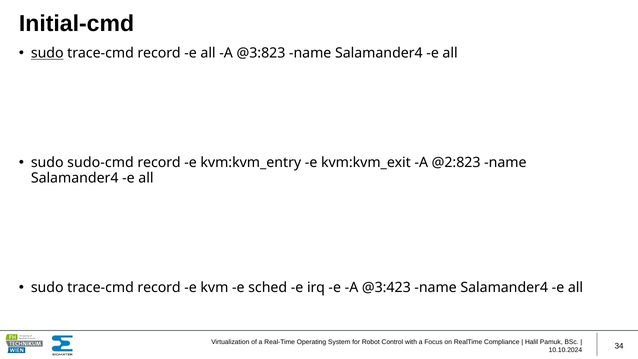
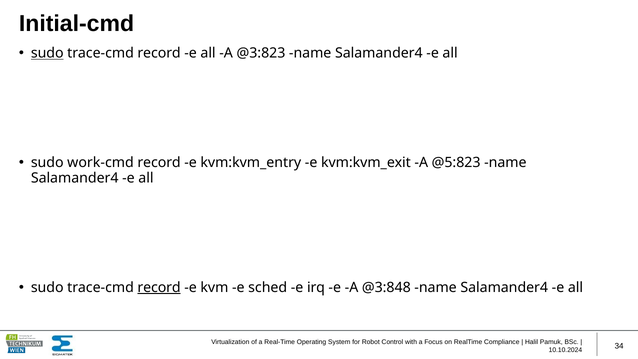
sudo-cmd: sudo-cmd -> work-cmd (101, 163)
@2:823: @2:823 -> @5:823 (456, 163)
record underline: none -> present (159, 287)
@3:423: @3:423 -> @3:848 (386, 287)
